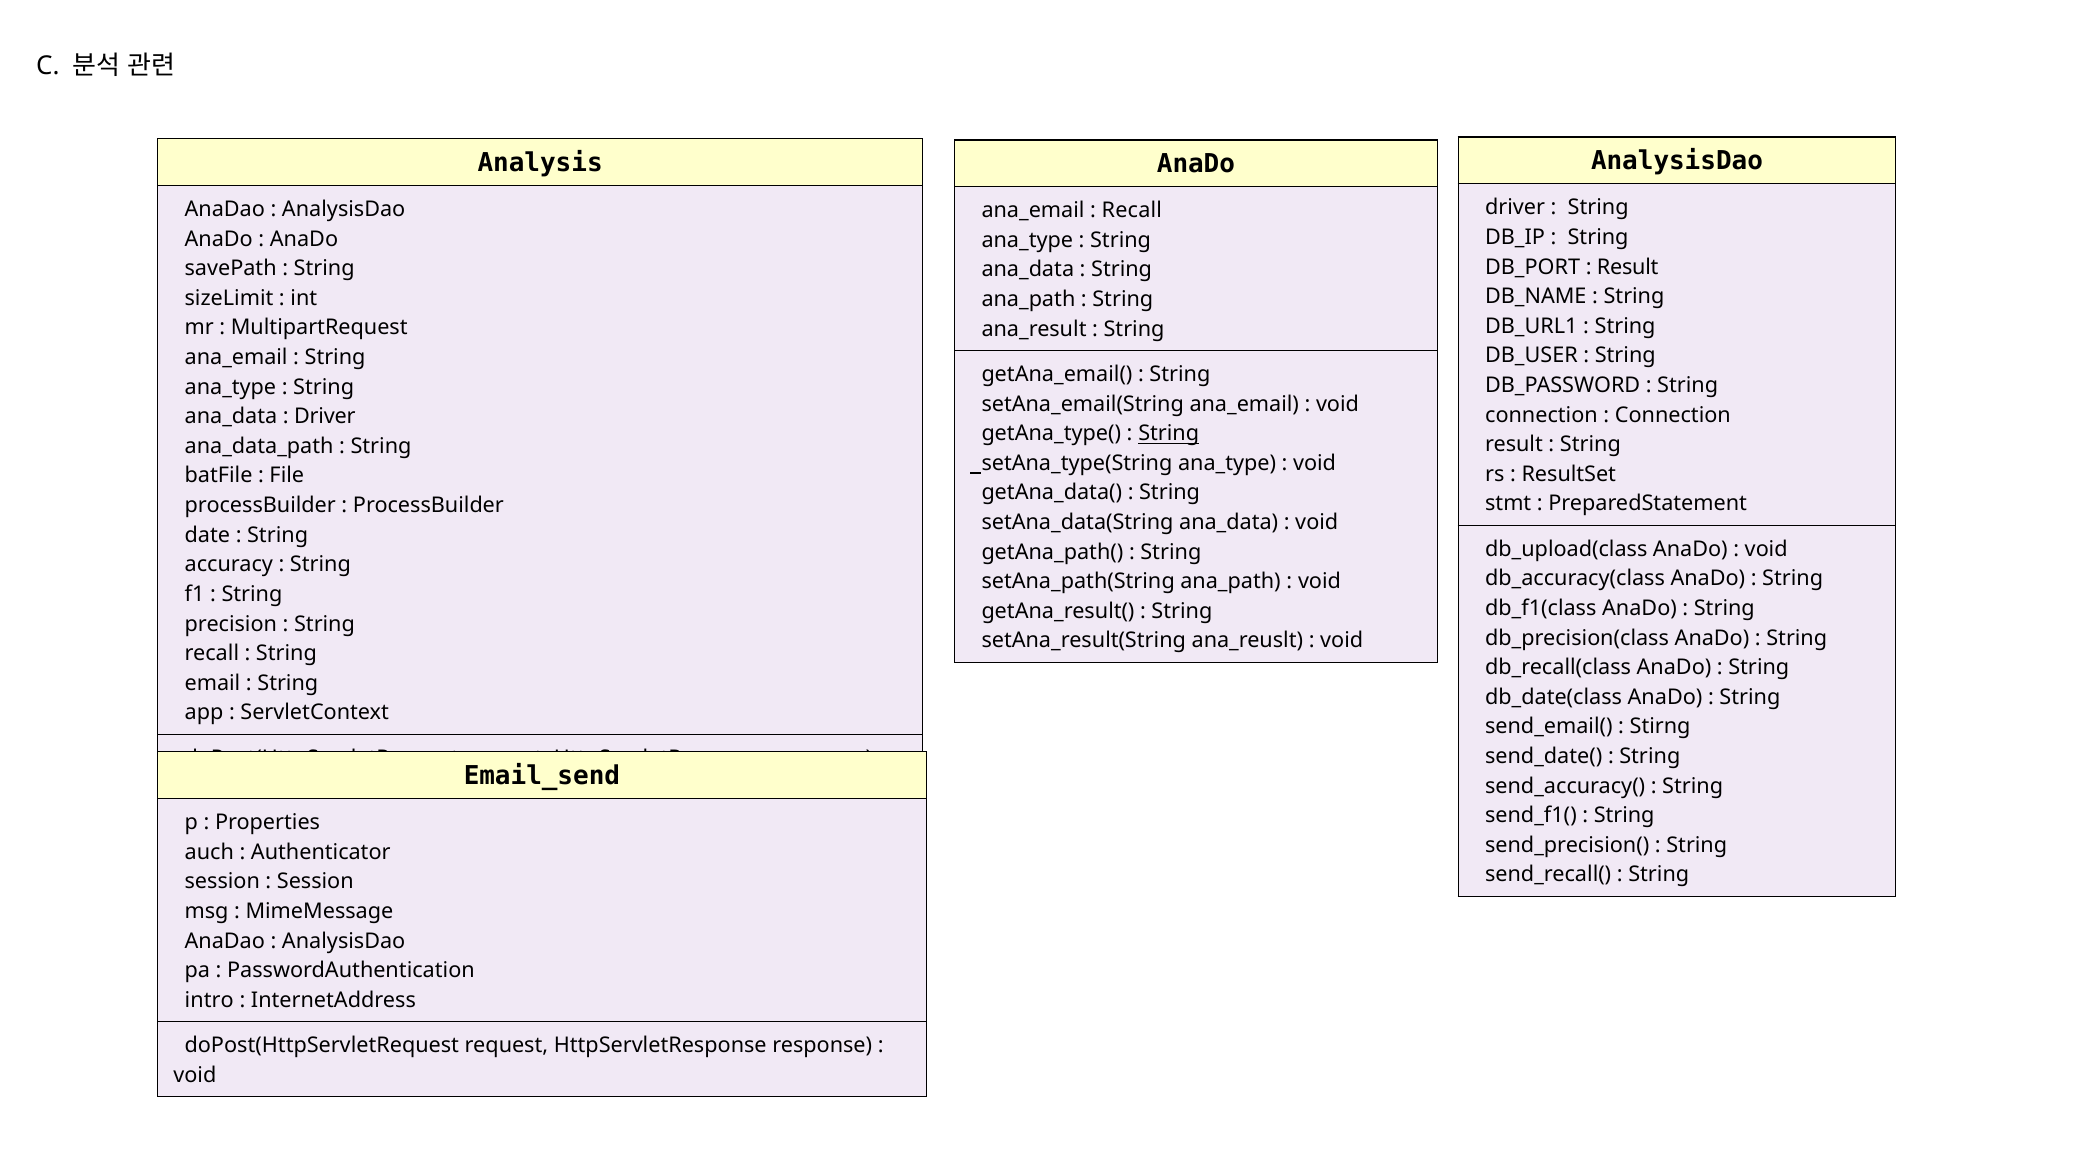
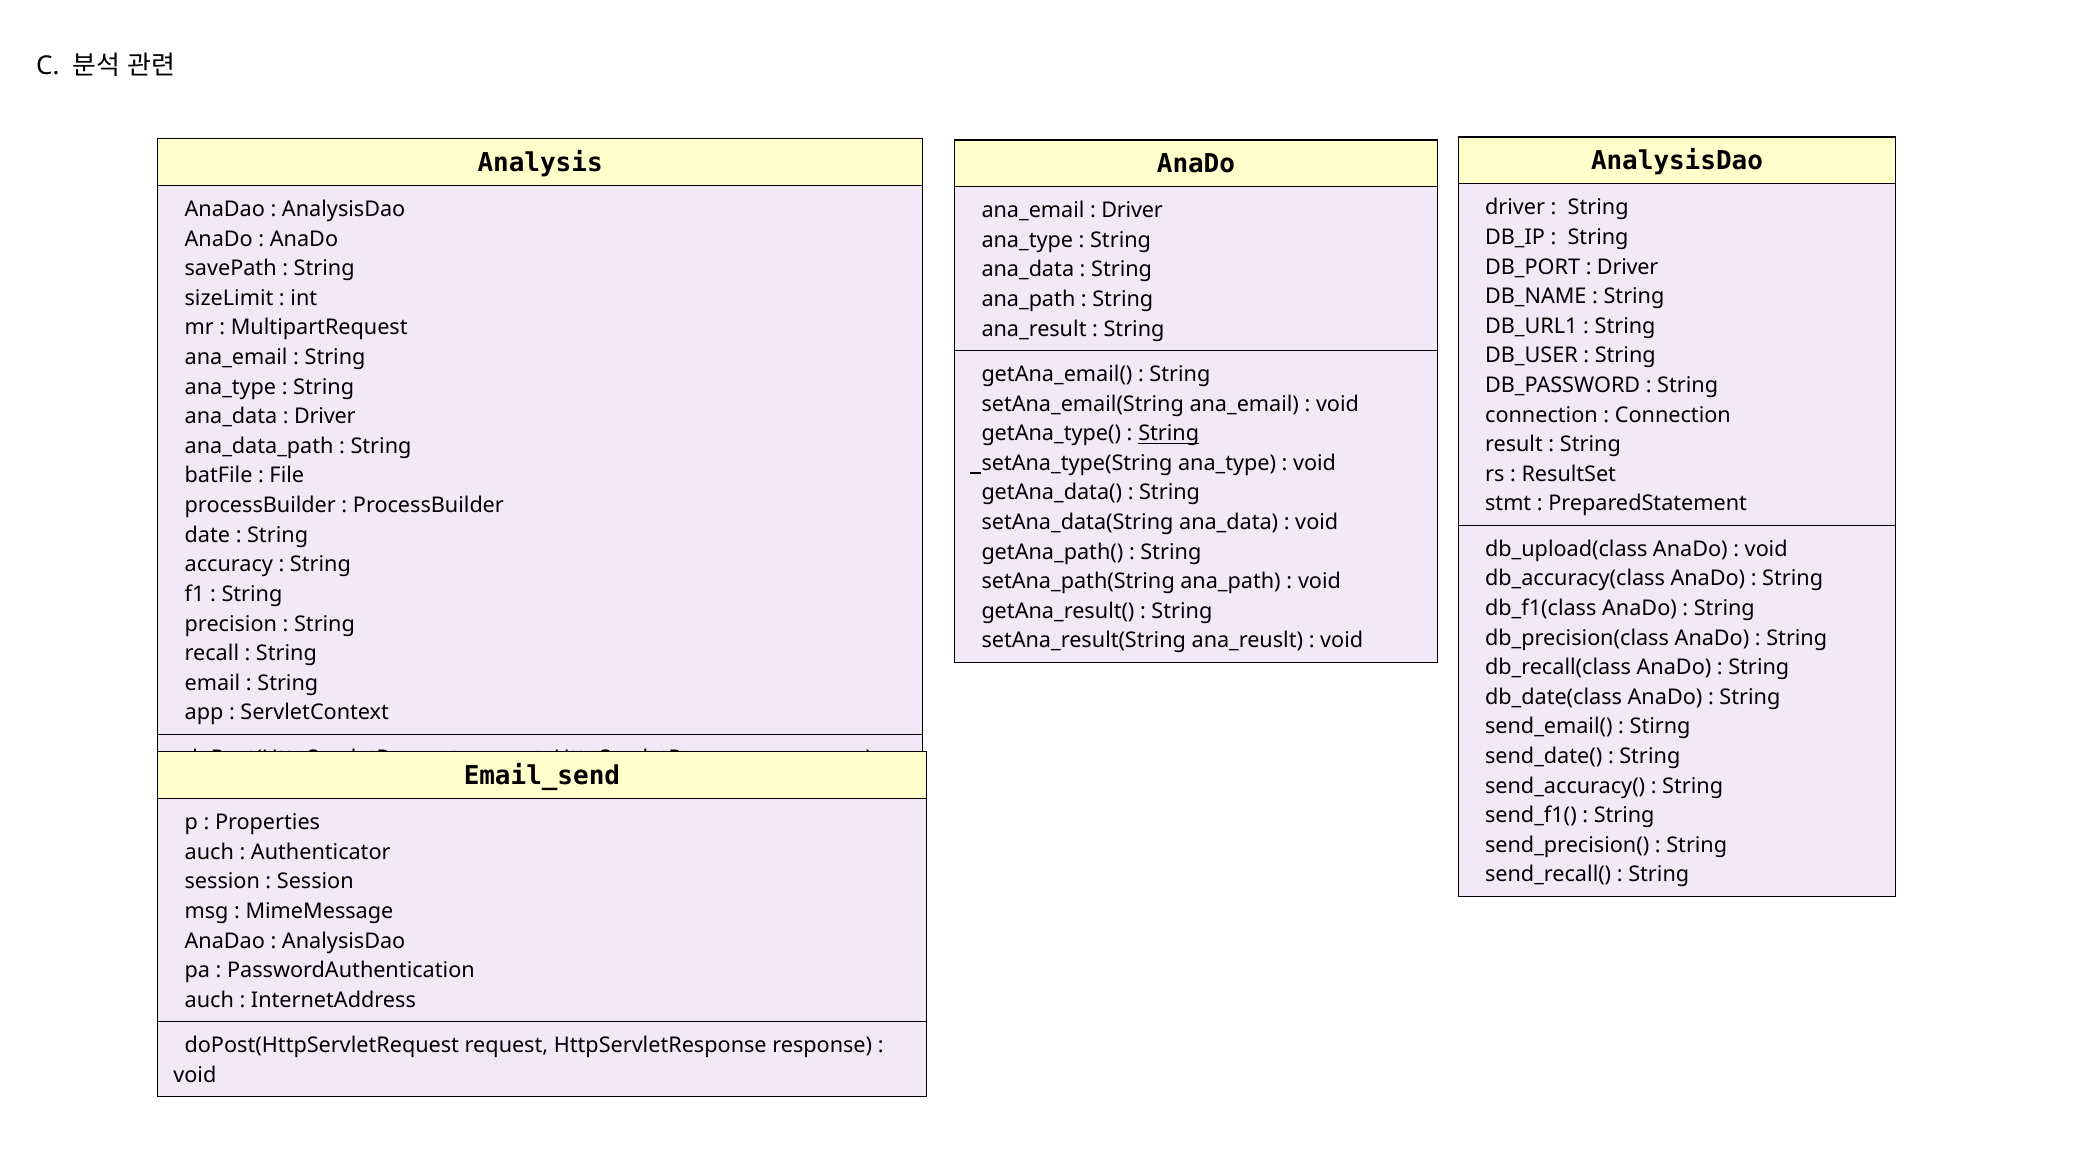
Recall: Recall -> Driver (1132, 211)
Result: Result -> Driver (1628, 267)
intro: intro -> auch (209, 1000)
